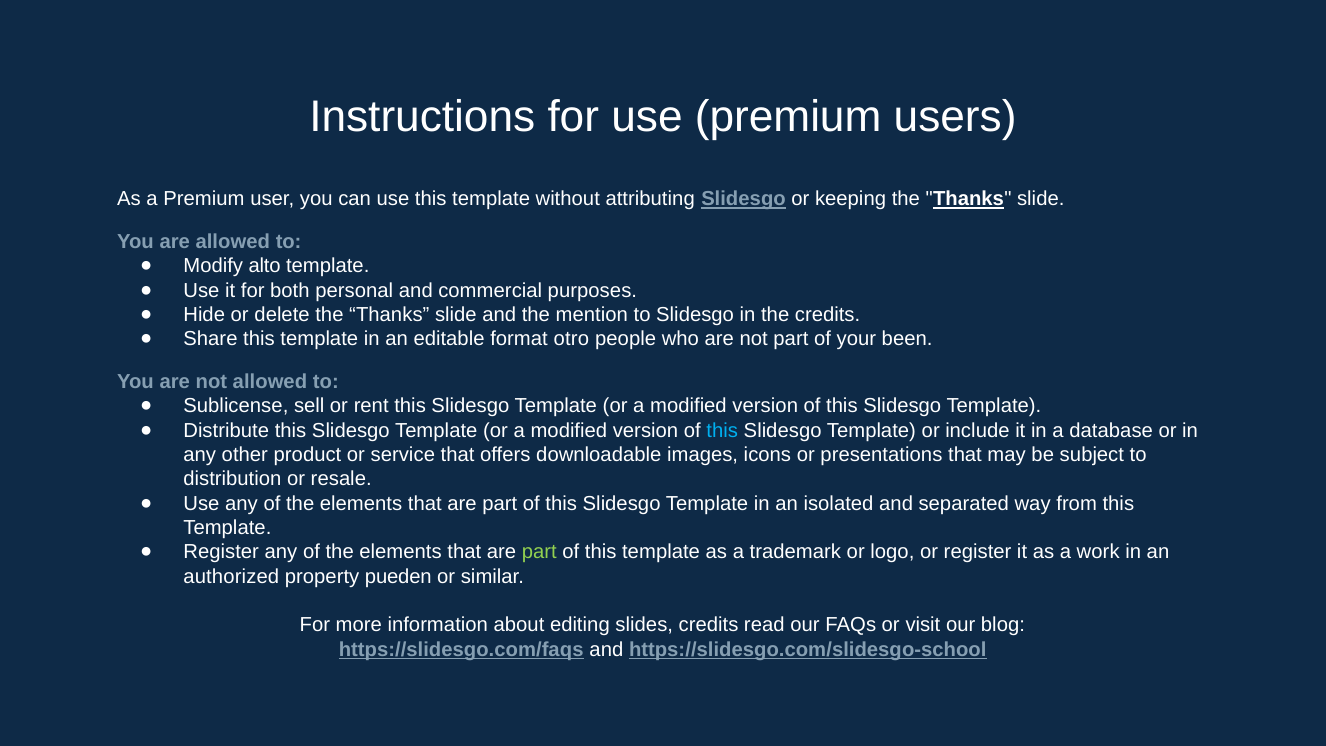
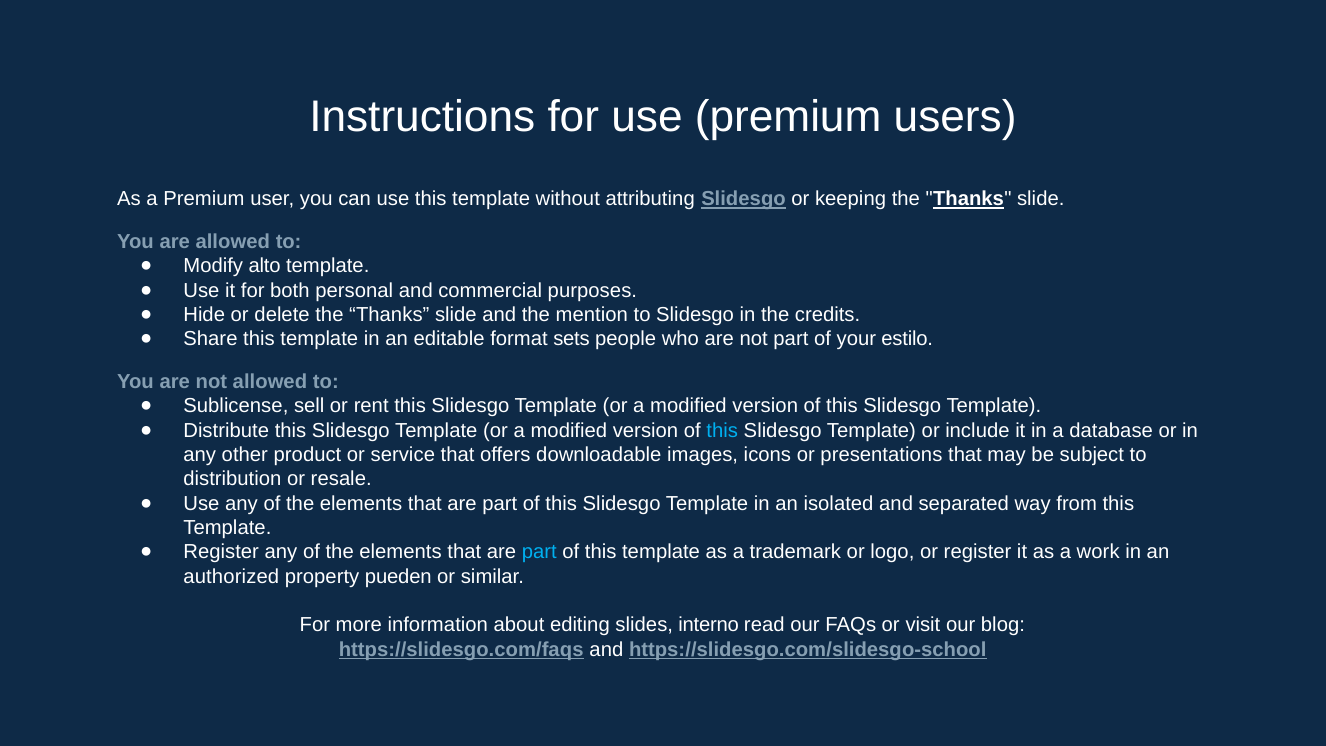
otro: otro -> sets (572, 339)
been: been -> estilo (907, 339)
part colour: light green -> light blue (539, 552)
slides credits: credits -> interno (709, 625)
